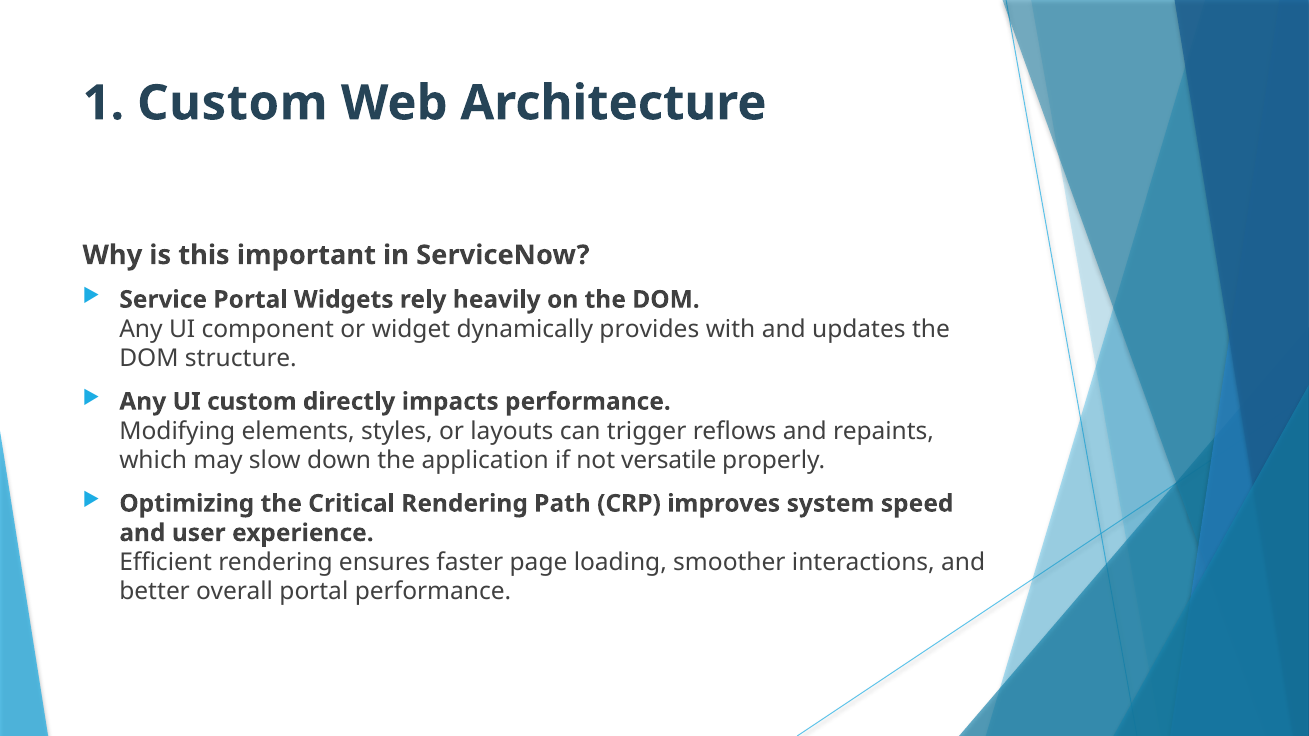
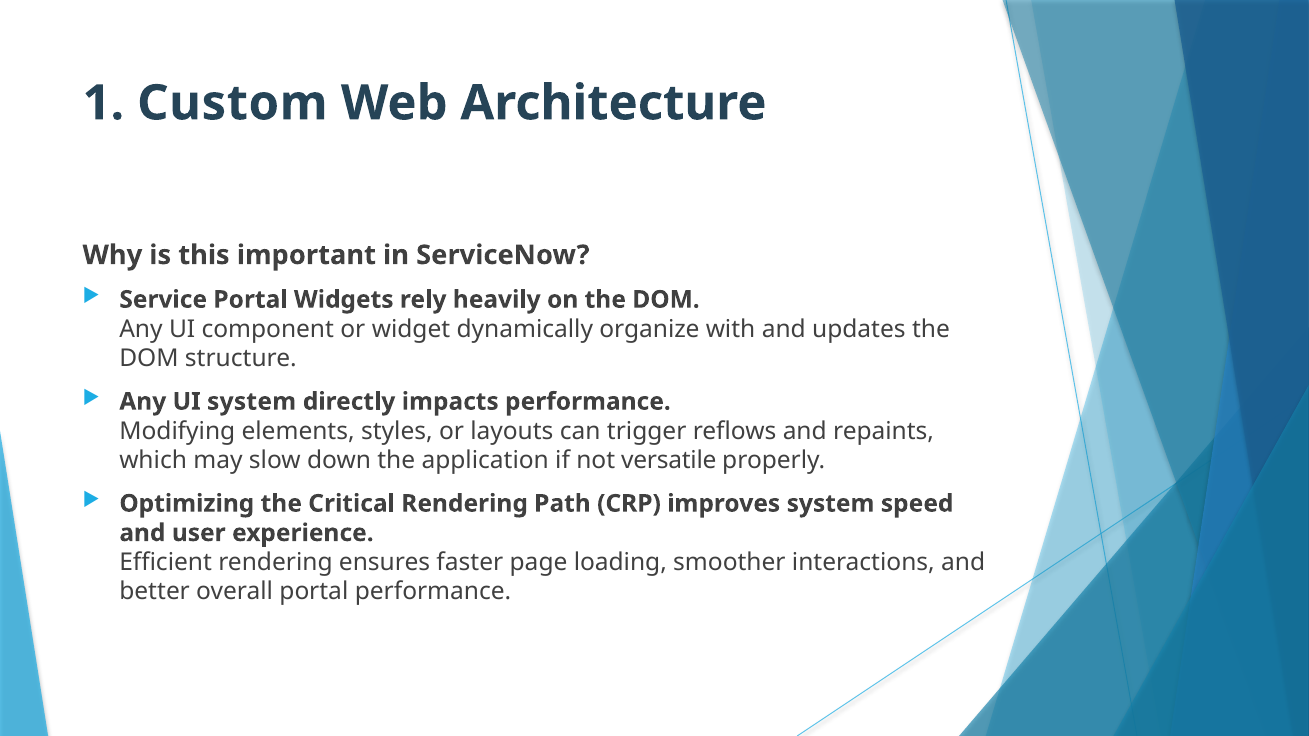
provides: provides -> organize (649, 329)
UI custom: custom -> system (252, 402)
